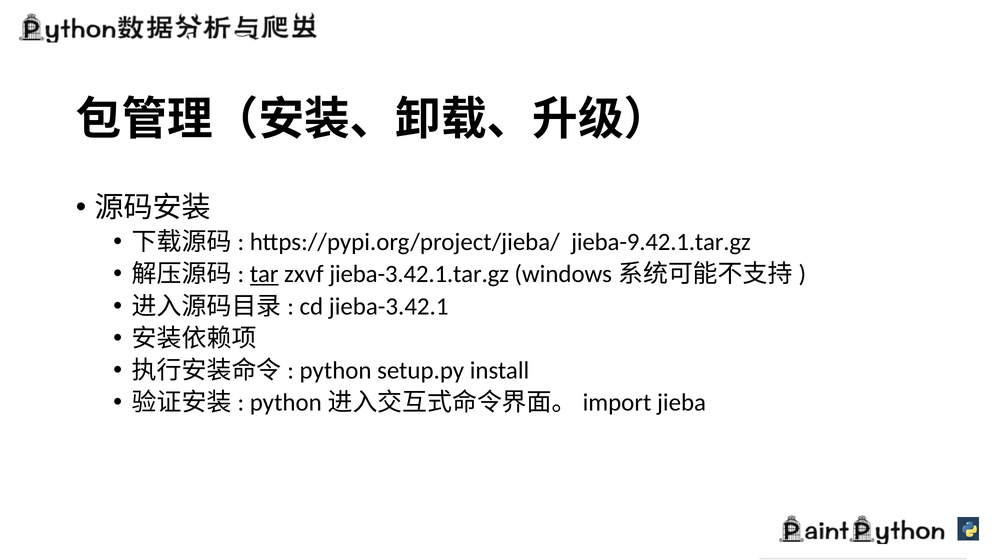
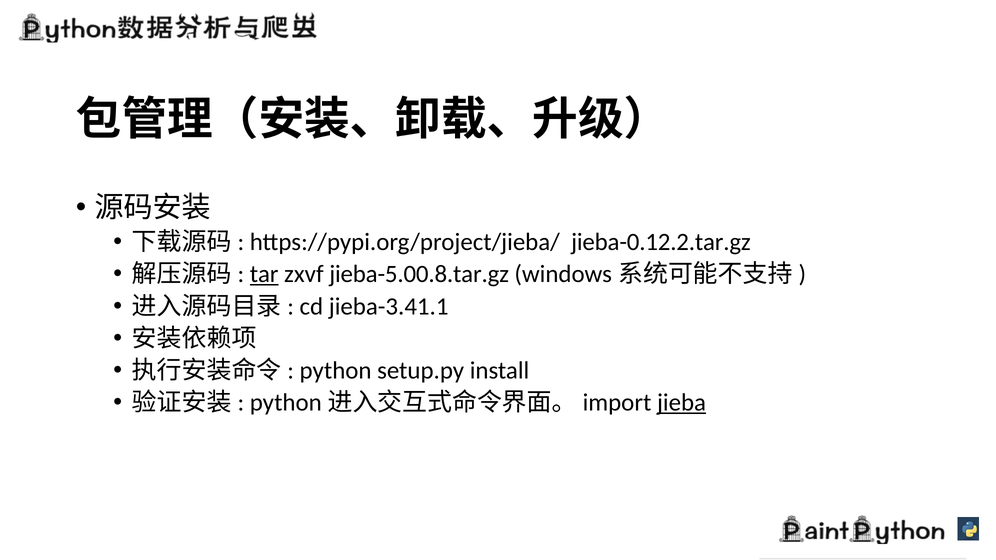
jieba-9.42.1.tar.gz: jieba-9.42.1.tar.gz -> jieba-0.12.2.tar.gz (661, 242)
jieba-3.42.1.tar.gz: jieba-3.42.1.tar.gz -> jieba-5.00.8.tar.gz (419, 274)
jieba-3.42.1: jieba-3.42.1 -> jieba-3.41.1 (389, 306)
jieba underline: none -> present (682, 403)
